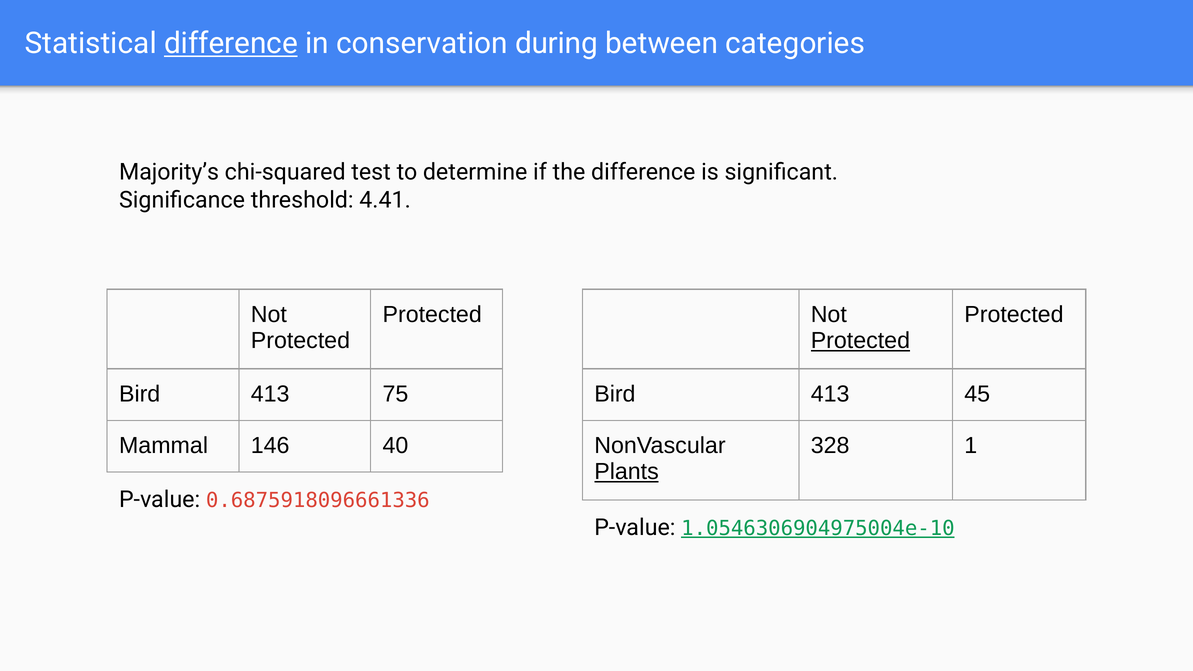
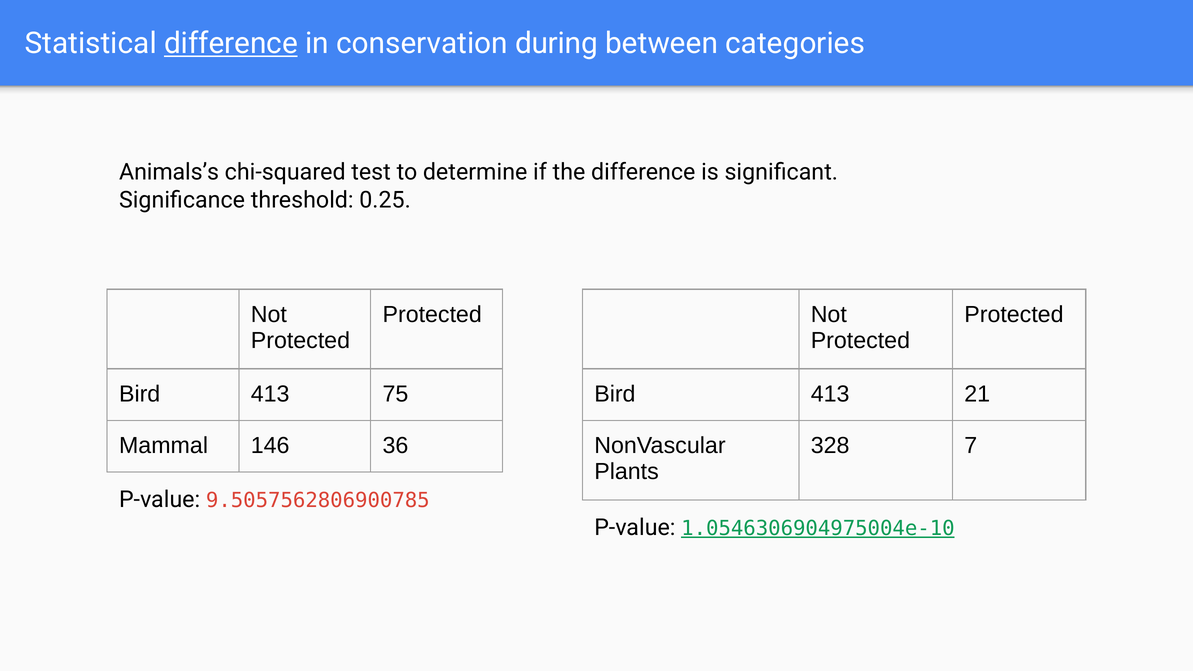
Majority’s: Majority’s -> Animals’s (169, 172)
4.41: 4.41 -> 0.25 (385, 200)
Protected underline: present -> none (860, 341)
45: 45 -> 21 (977, 394)
40: 40 -> 36 (395, 446)
1: 1 -> 7 (971, 446)
Plants underline: present -> none (627, 472)
0.6875918096661336: 0.6875918096661336 -> 9.5057562806900785 (318, 501)
